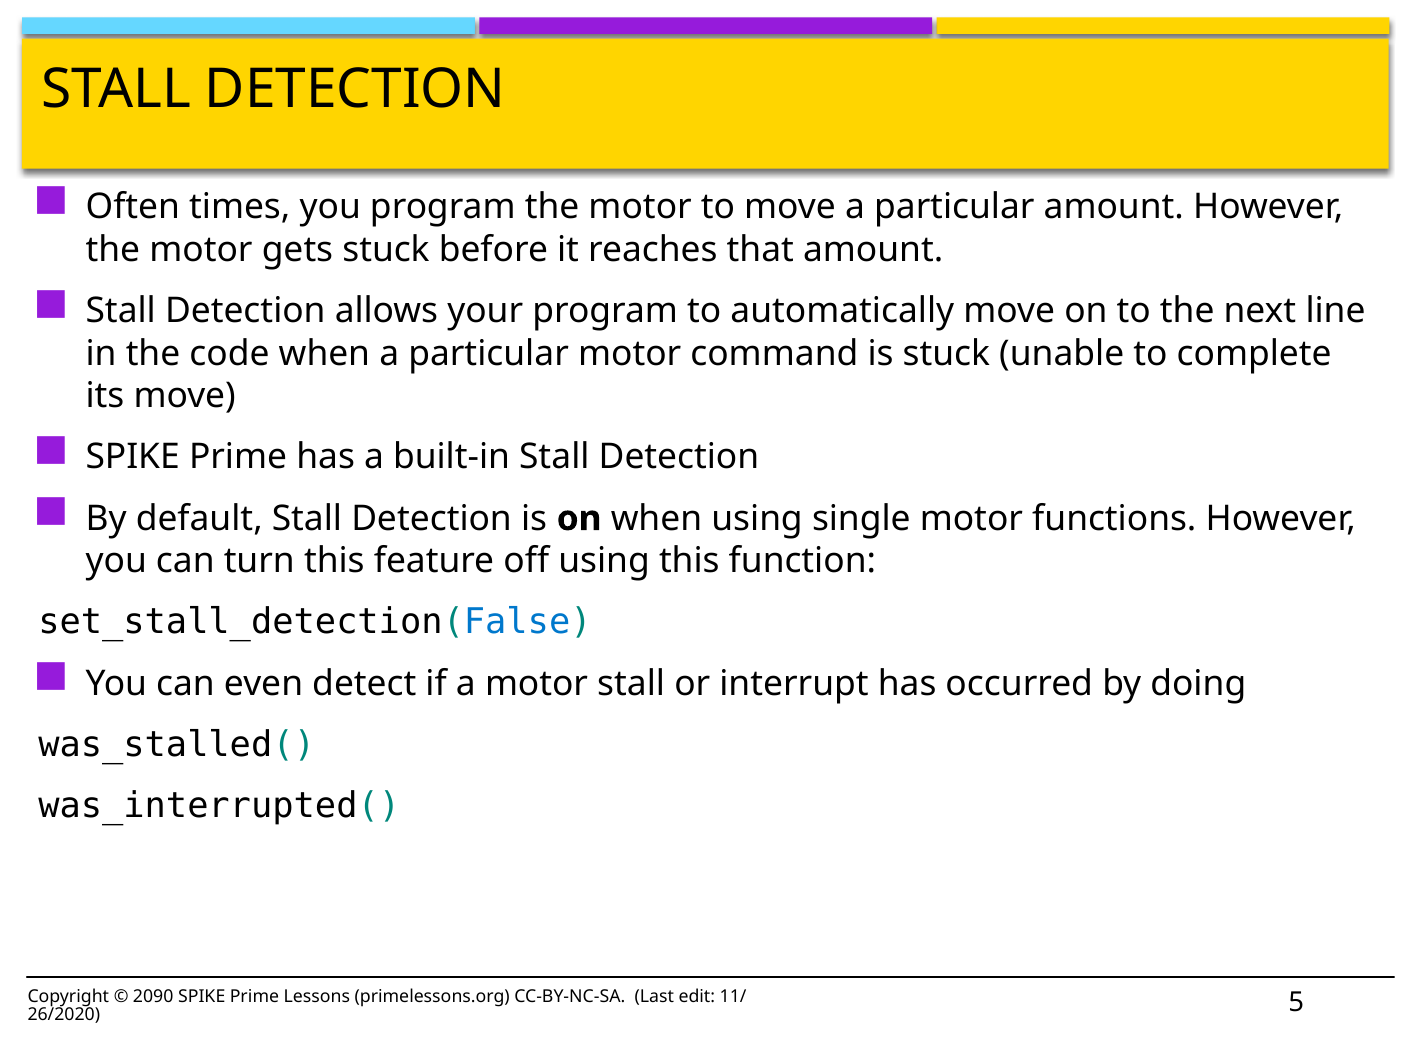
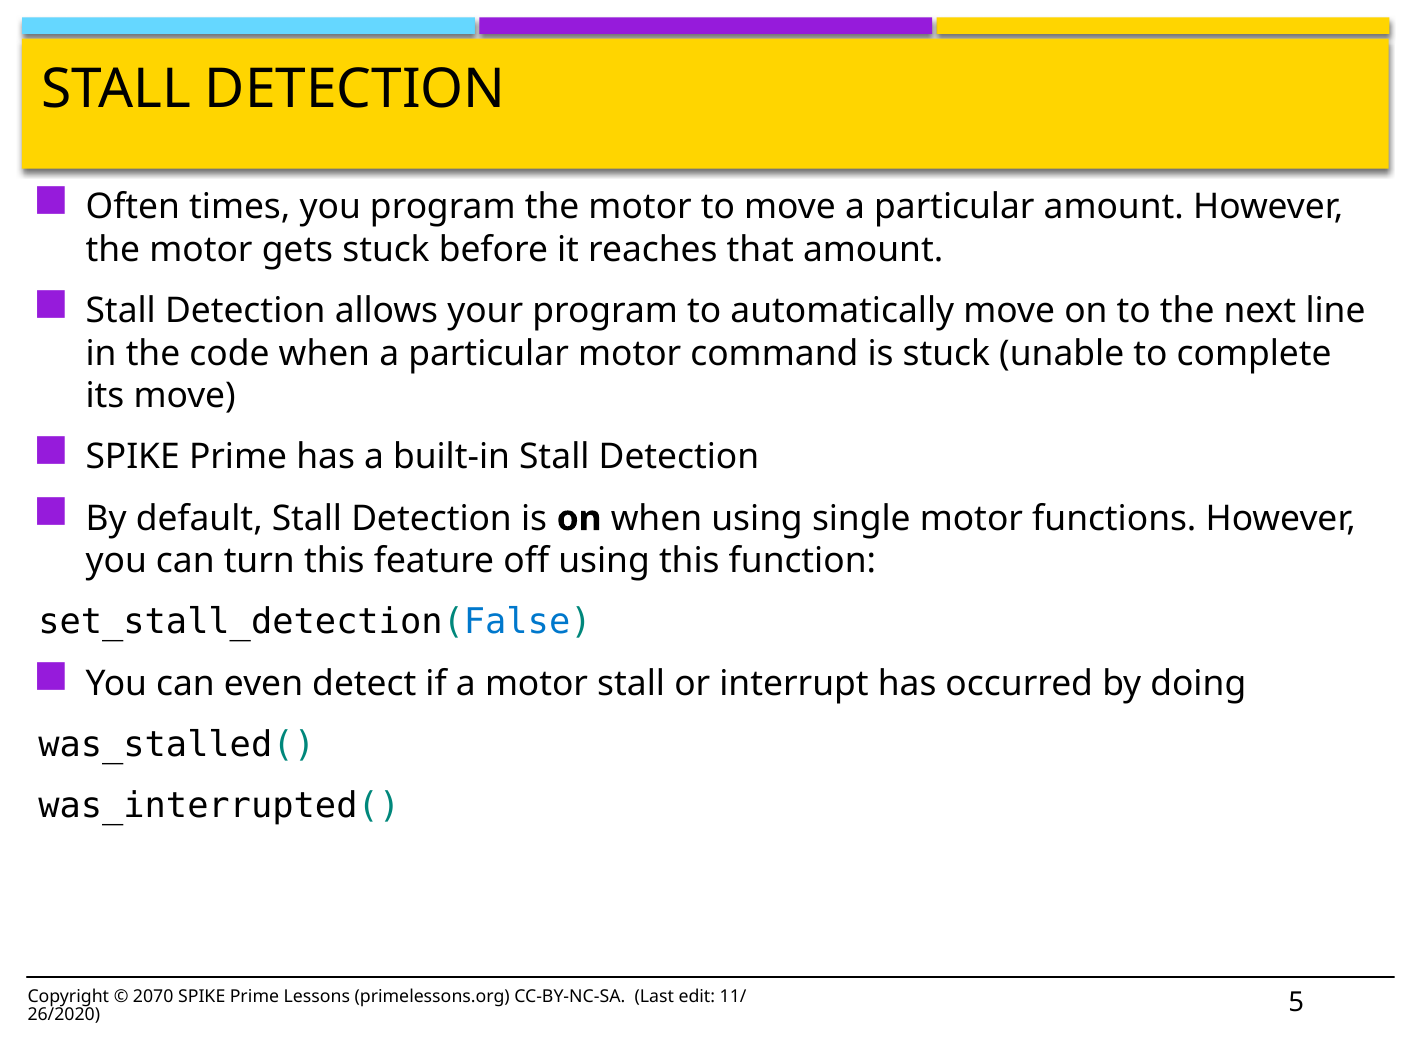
2090: 2090 -> 2070 (153, 997)
